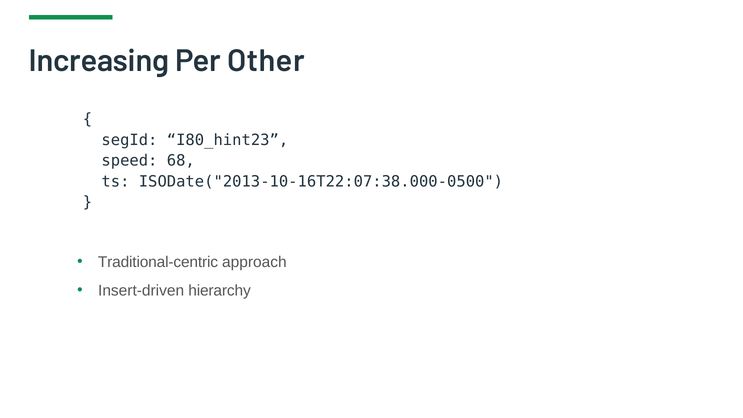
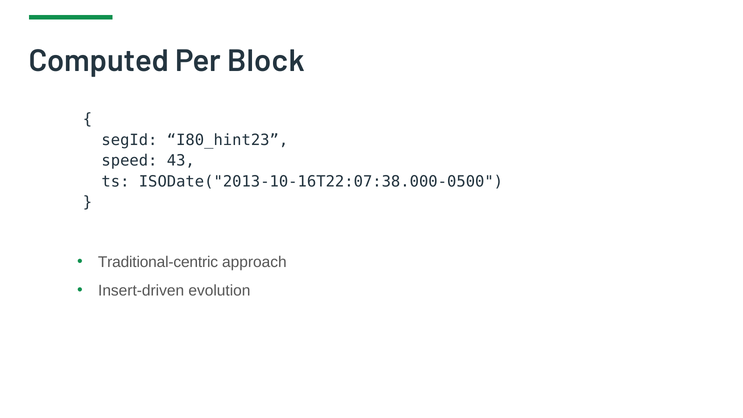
Increasing: Increasing -> Computed (99, 61)
Other: Other -> Block (266, 61)
68: 68 -> 43 (181, 161)
hierarchy: hierarchy -> evolution (219, 290)
